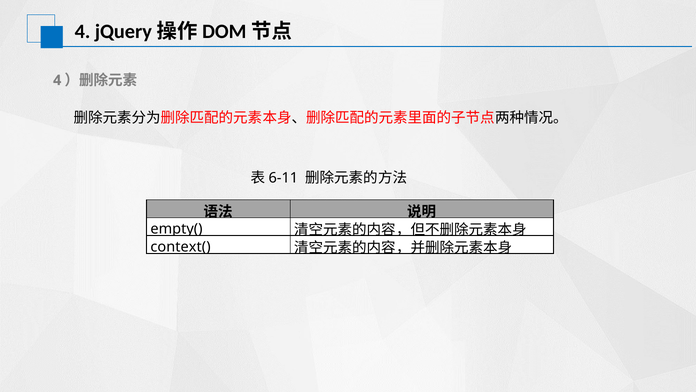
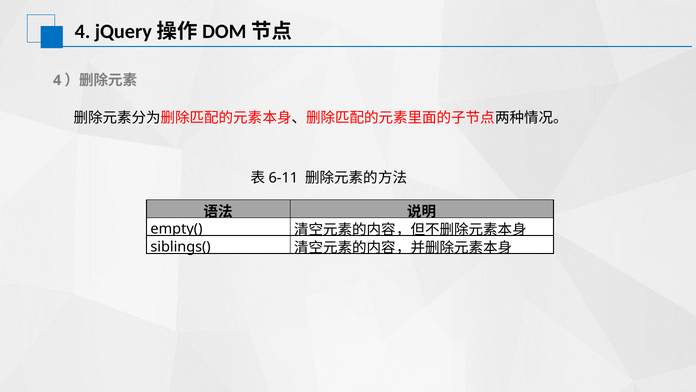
context(: context( -> siblings( (181, 247)
